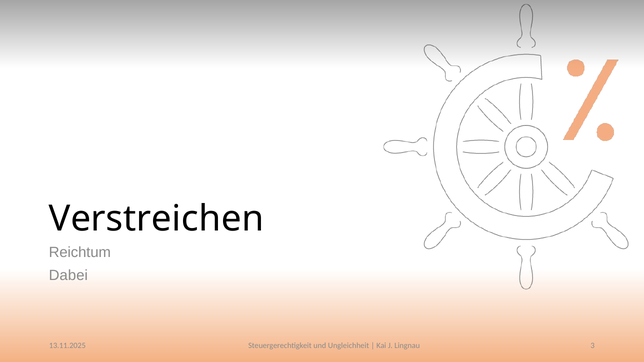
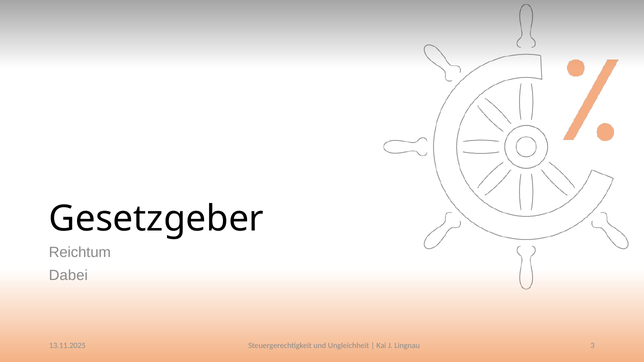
Verstreichen: Verstreichen -> Gesetzgeber (156, 219)
